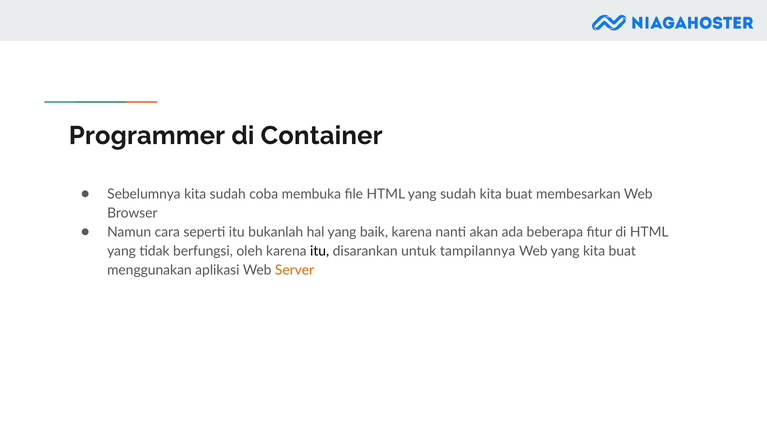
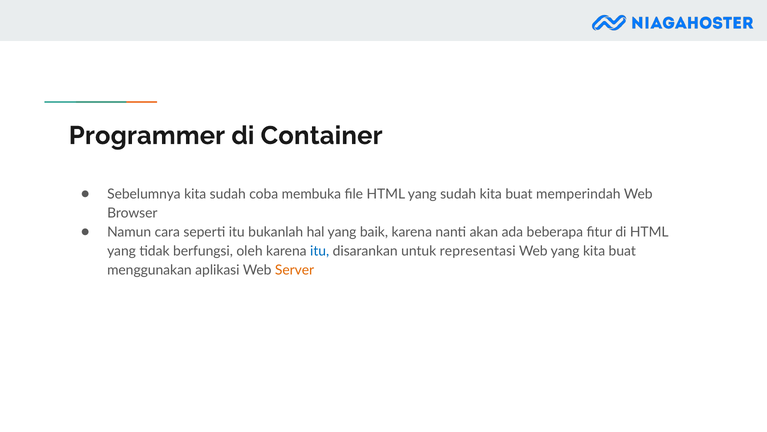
membesarkan: membesarkan -> memperindah (578, 194)
itu colour: black -> blue (320, 251)
tampilannya: tampilannya -> representasi (478, 251)
